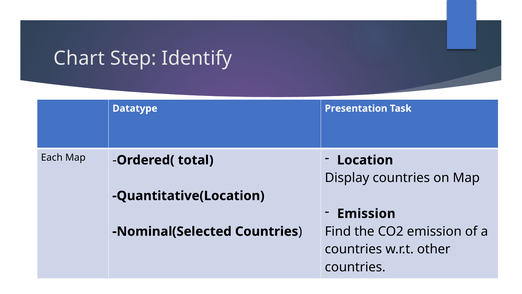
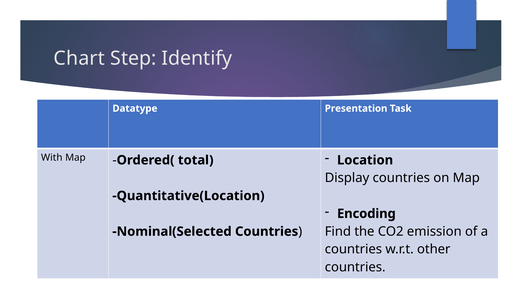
Each: Each -> With (52, 157)
Emission: Emission -> Encoding (366, 213)
